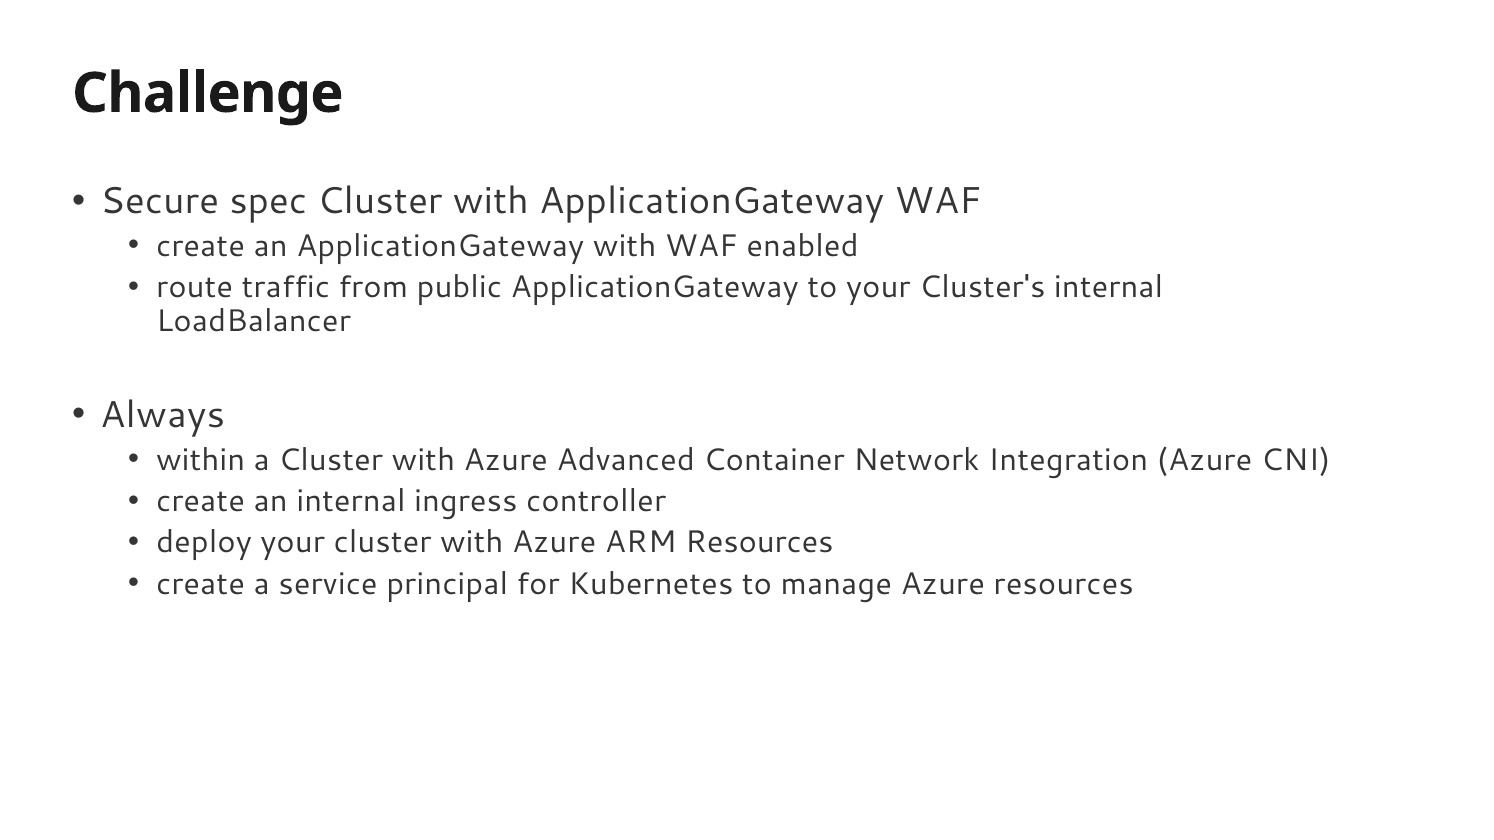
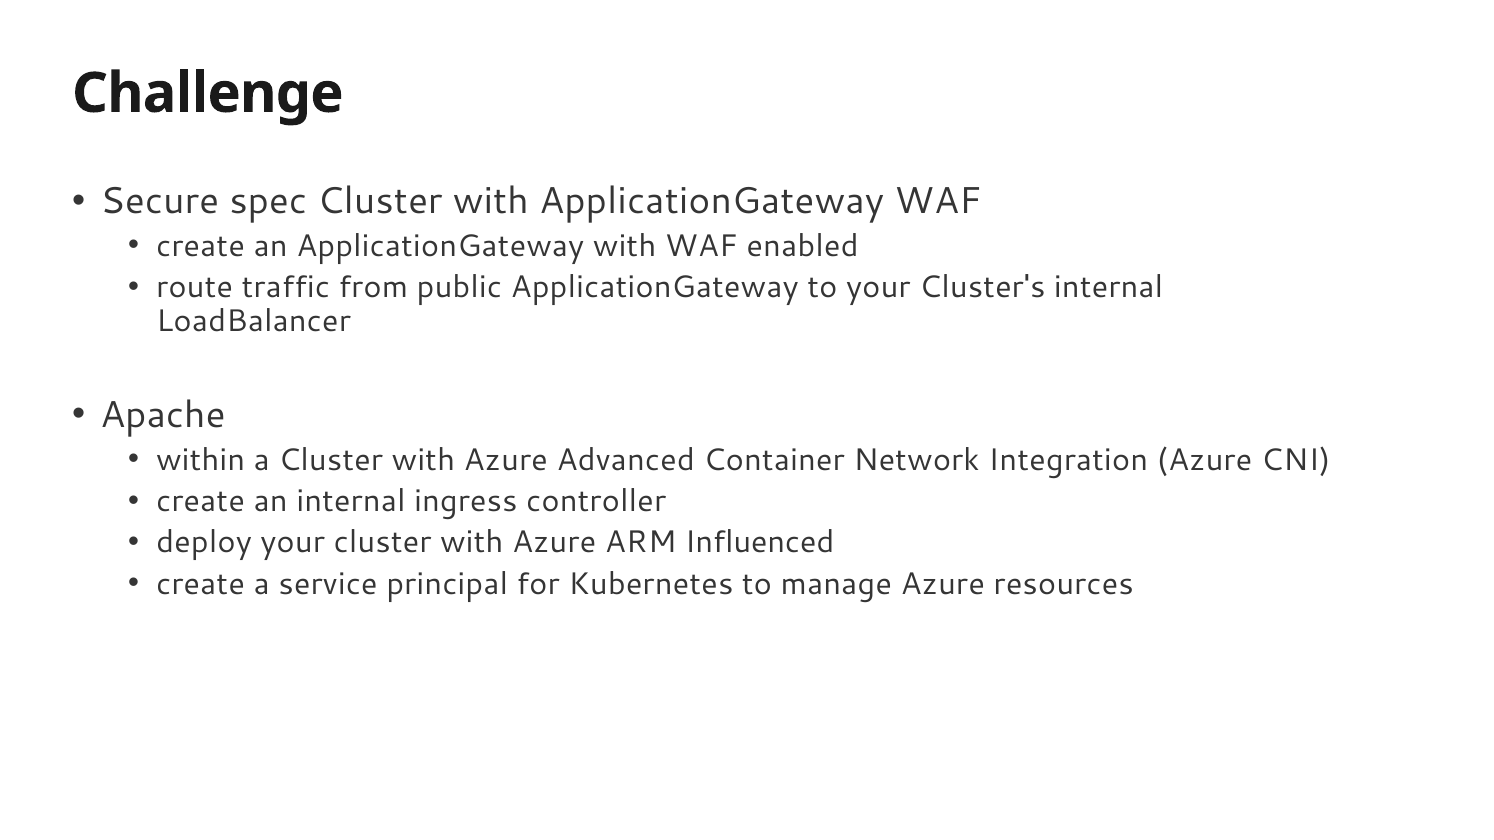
Always: Always -> Apache (163, 415)
ARM Resources: Resources -> Influenced (759, 543)
